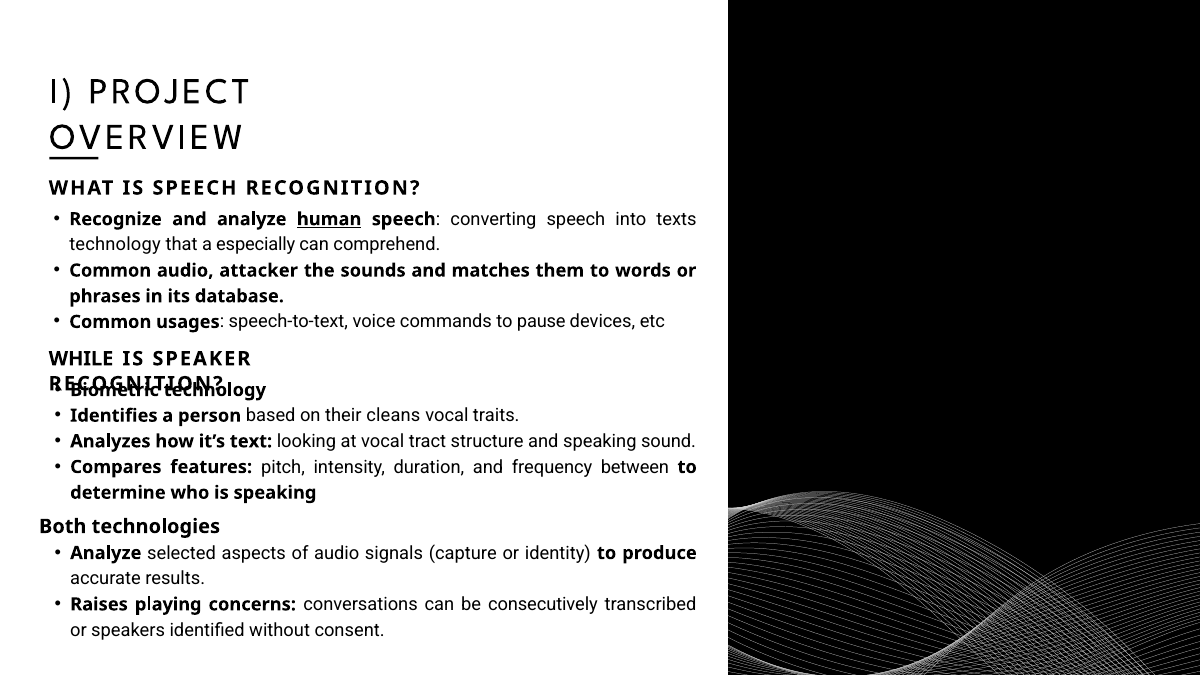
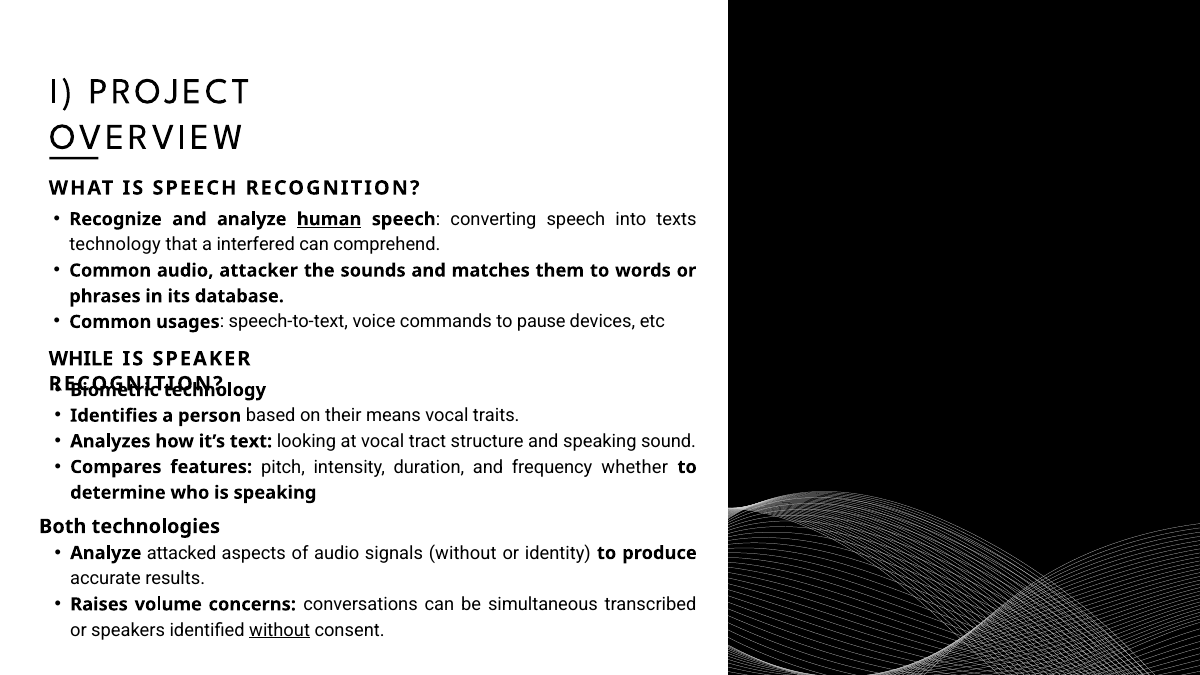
especially: especially -> interfered (256, 245)
cleans: cleans -> means (393, 416)
between: between -> whether (635, 467)
selected: selected -> attacked (182, 553)
signals capture: capture -> without (463, 553)
playing: playing -> volume (168, 604)
consecutively: consecutively -> simultaneous (543, 604)
without underline: none -> present (280, 630)
